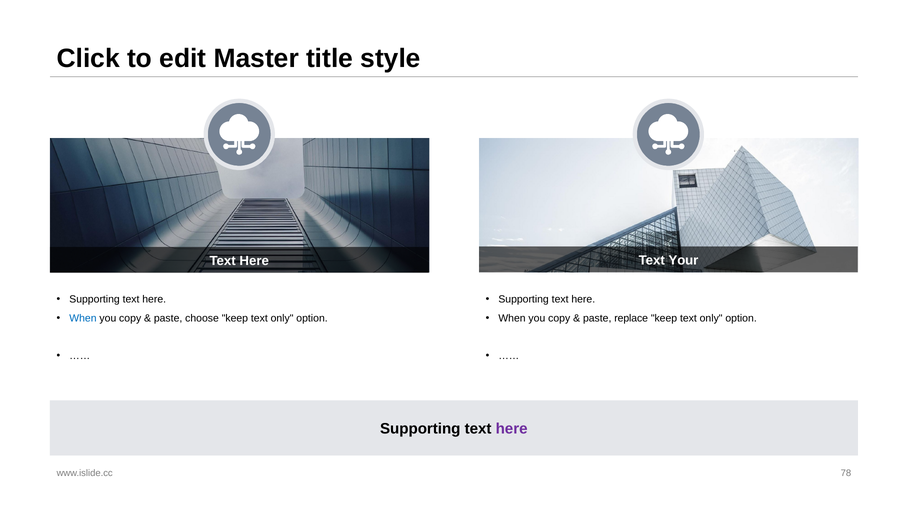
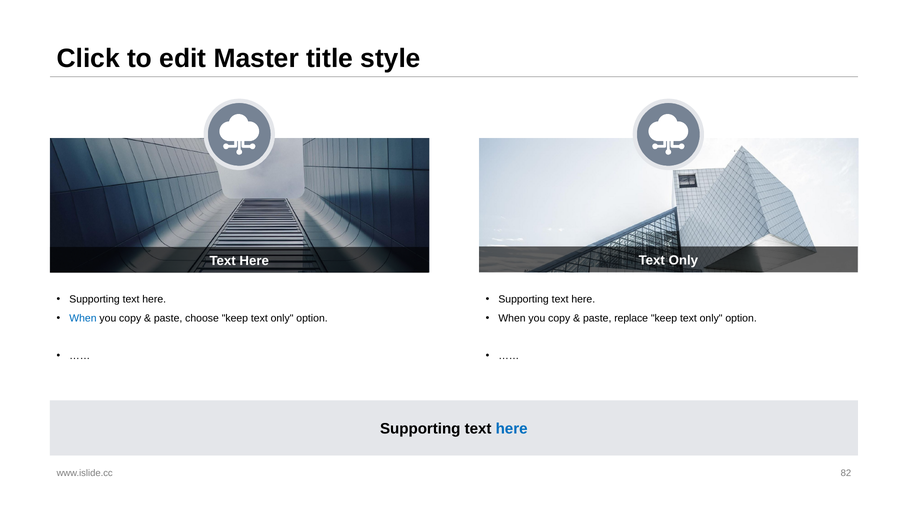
Here Text Your: Your -> Only (683, 260)
here colour: purple -> blue (512, 429)
78: 78 -> 82 (846, 473)
